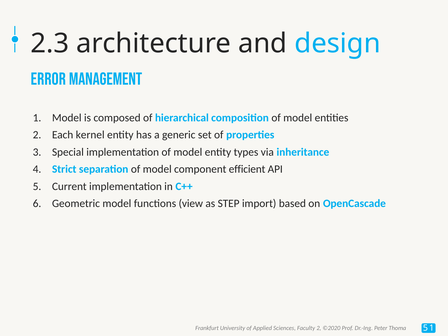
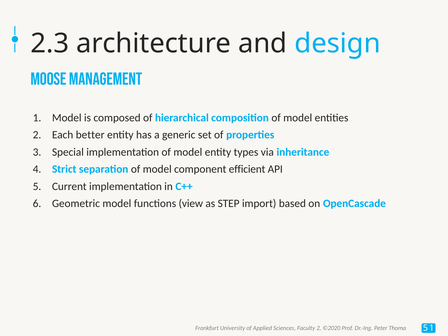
Error: Error -> Moose (48, 79)
kernel: kernel -> better (90, 135)
